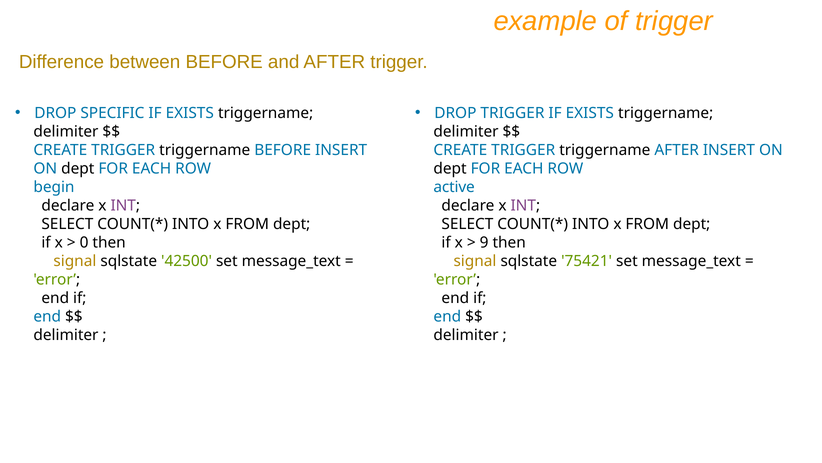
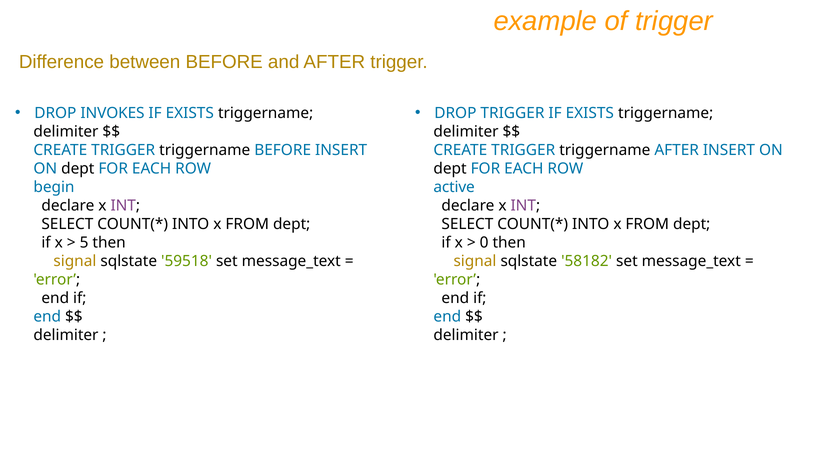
SPECIFIC: SPECIFIC -> INVOKES (112, 113)
0: 0 -> 5 (84, 242)
9: 9 -> 0 (484, 242)
42500: 42500 -> 59518 (187, 261)
75421: 75421 -> 58182 (587, 261)
